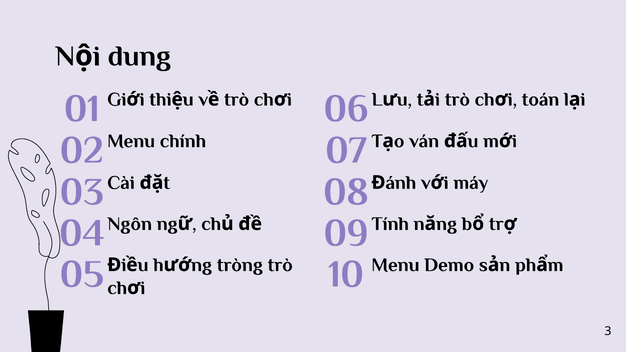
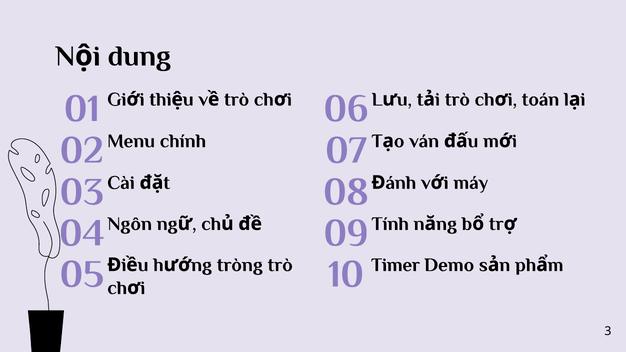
Menu: Menu -> Timer (396, 265)
